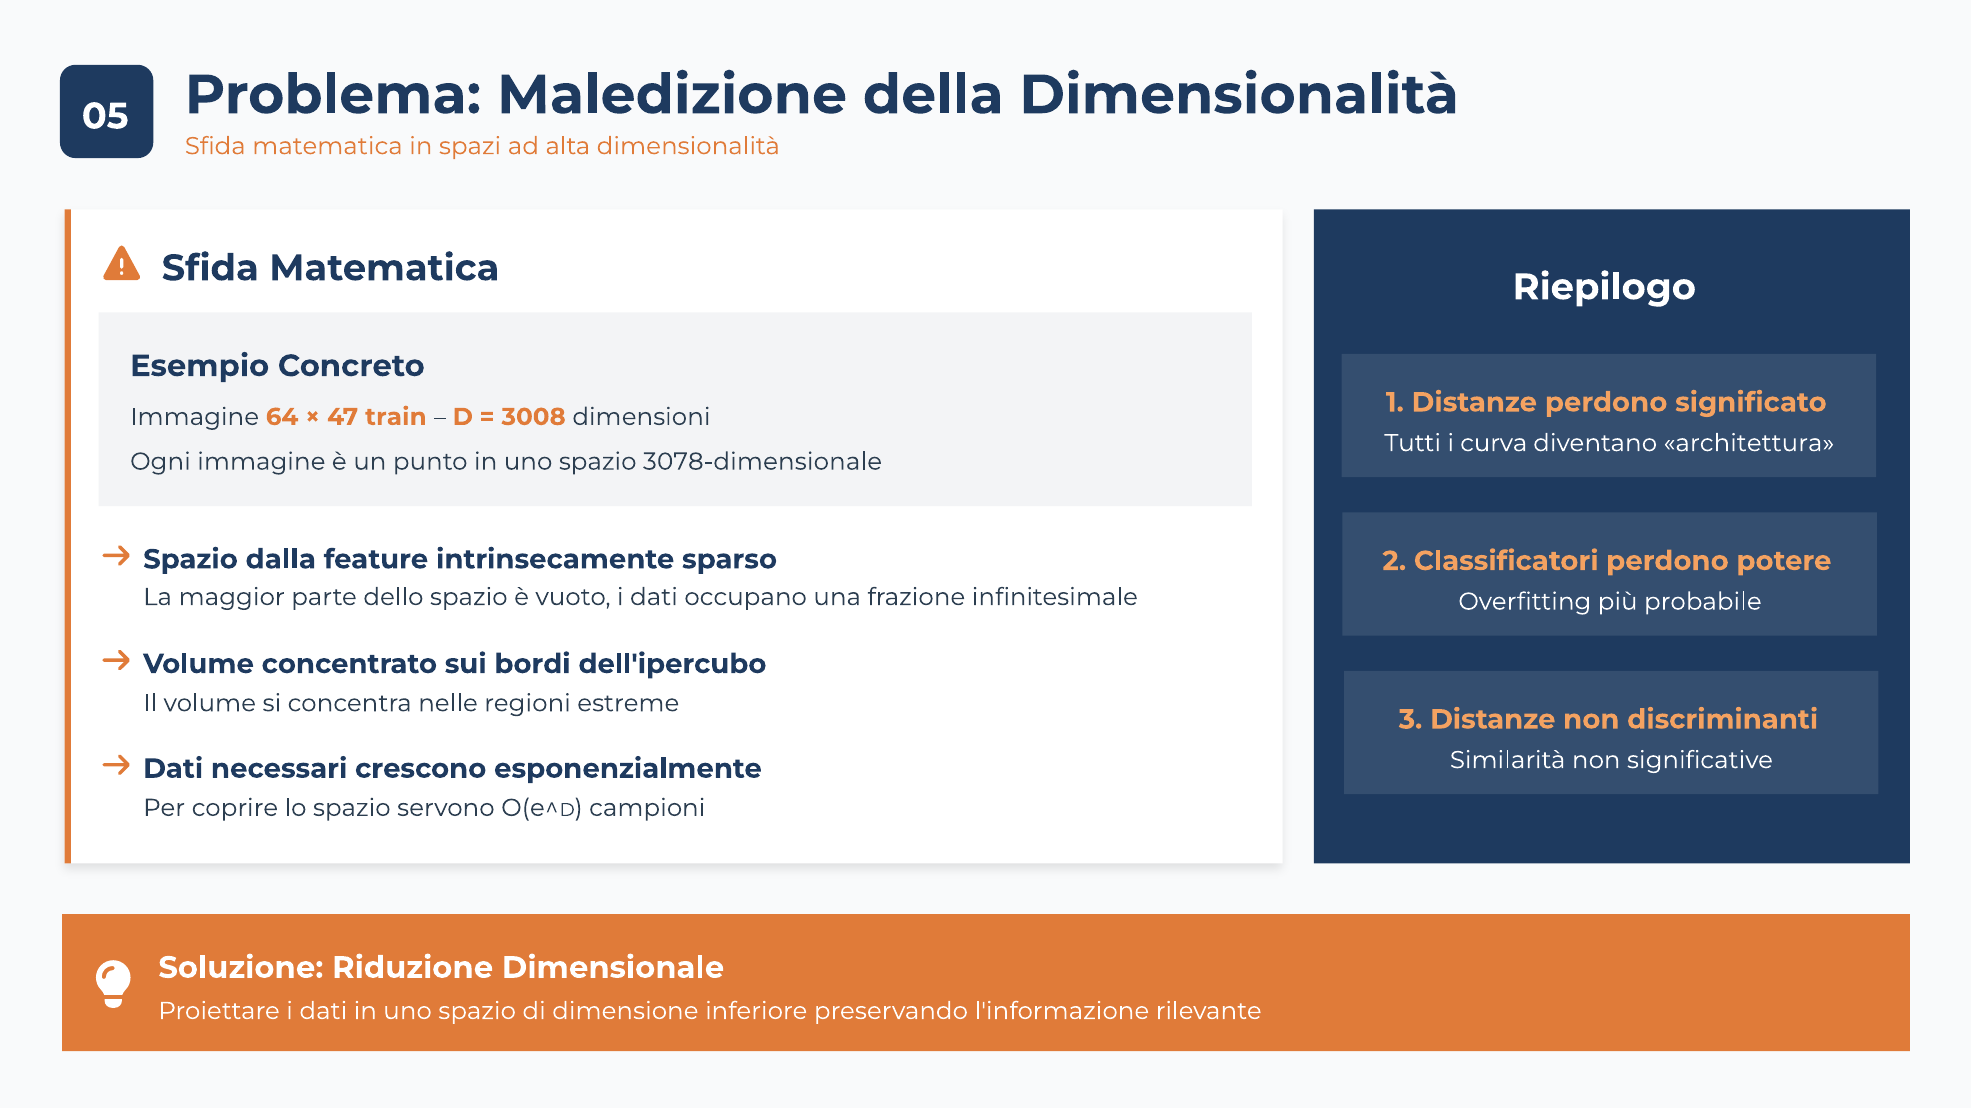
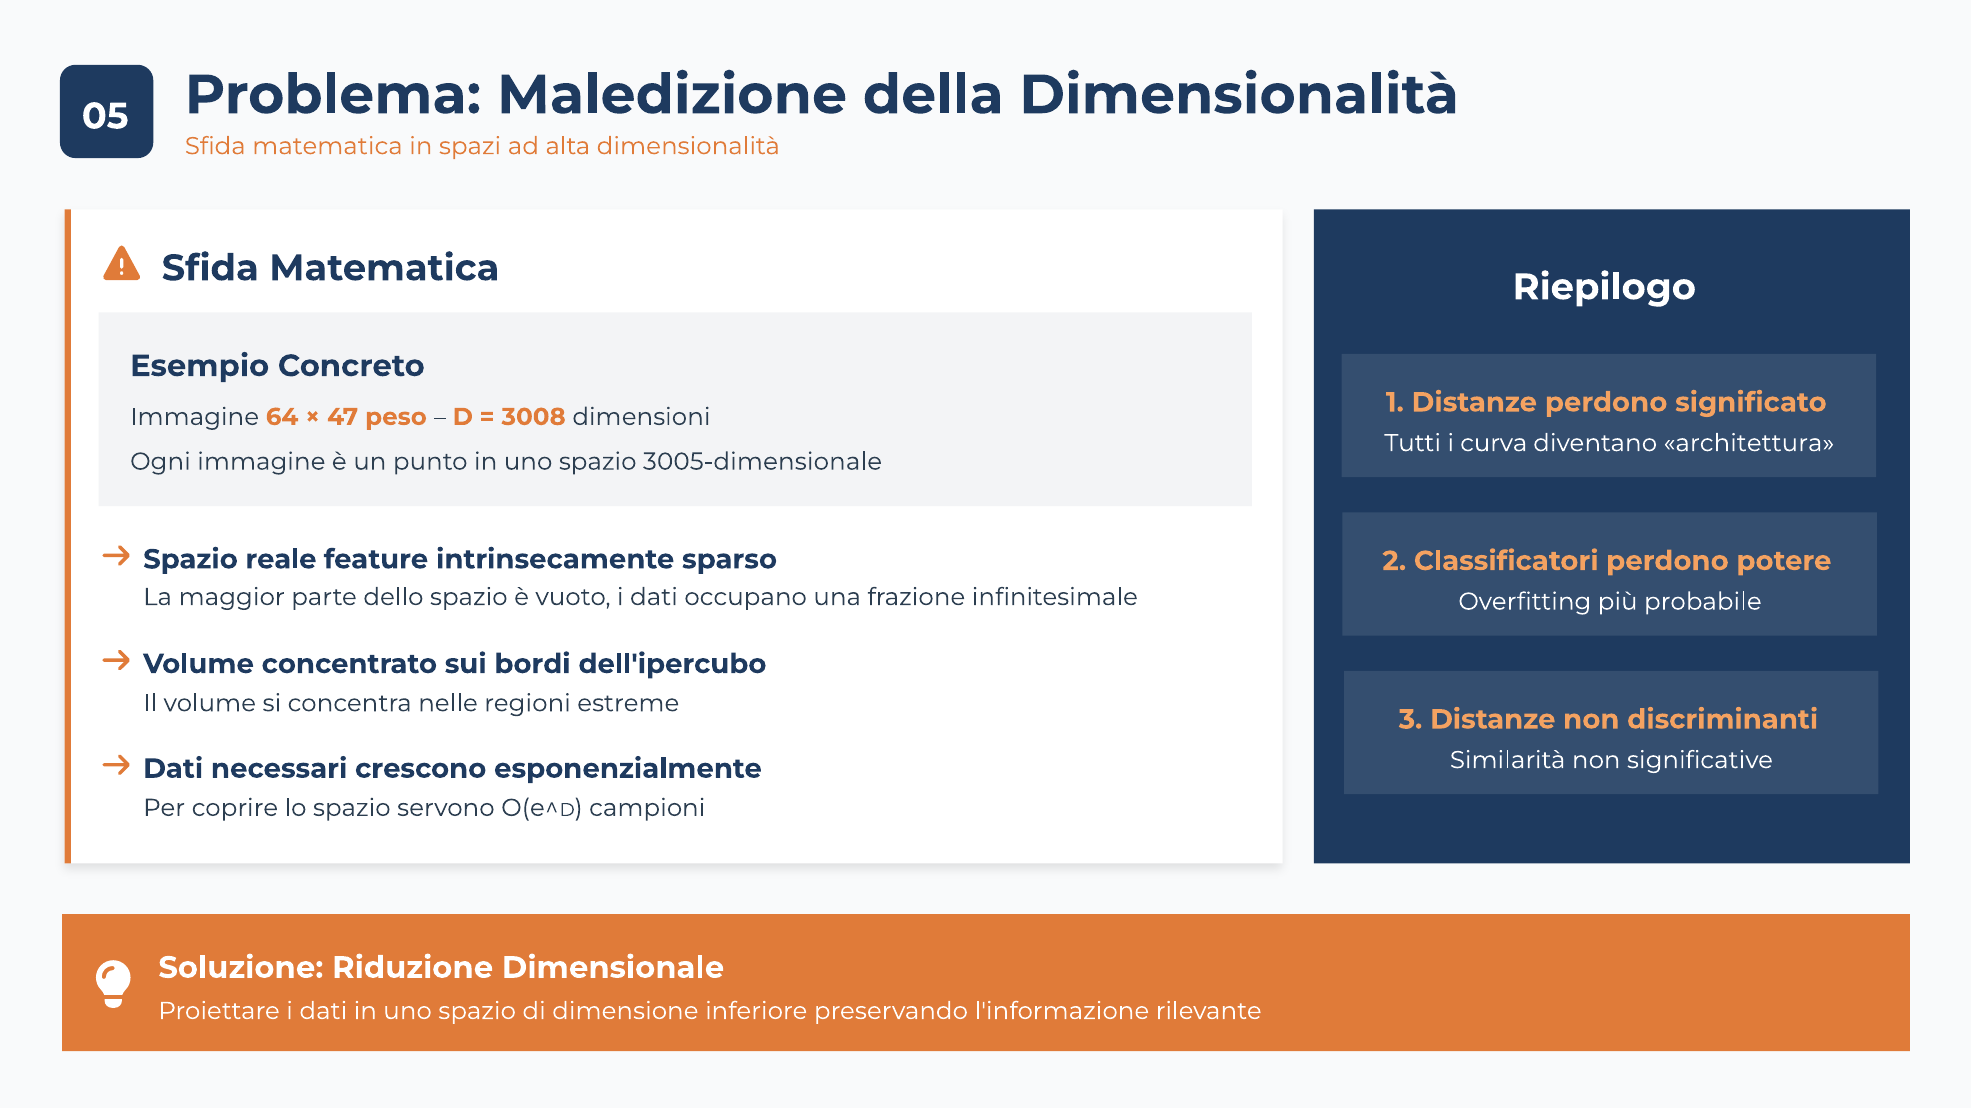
train: train -> peso (396, 417)
3078-dimensionale: 3078-dimensionale -> 3005-dimensionale (763, 462)
dalla: dalla -> reale (281, 560)
